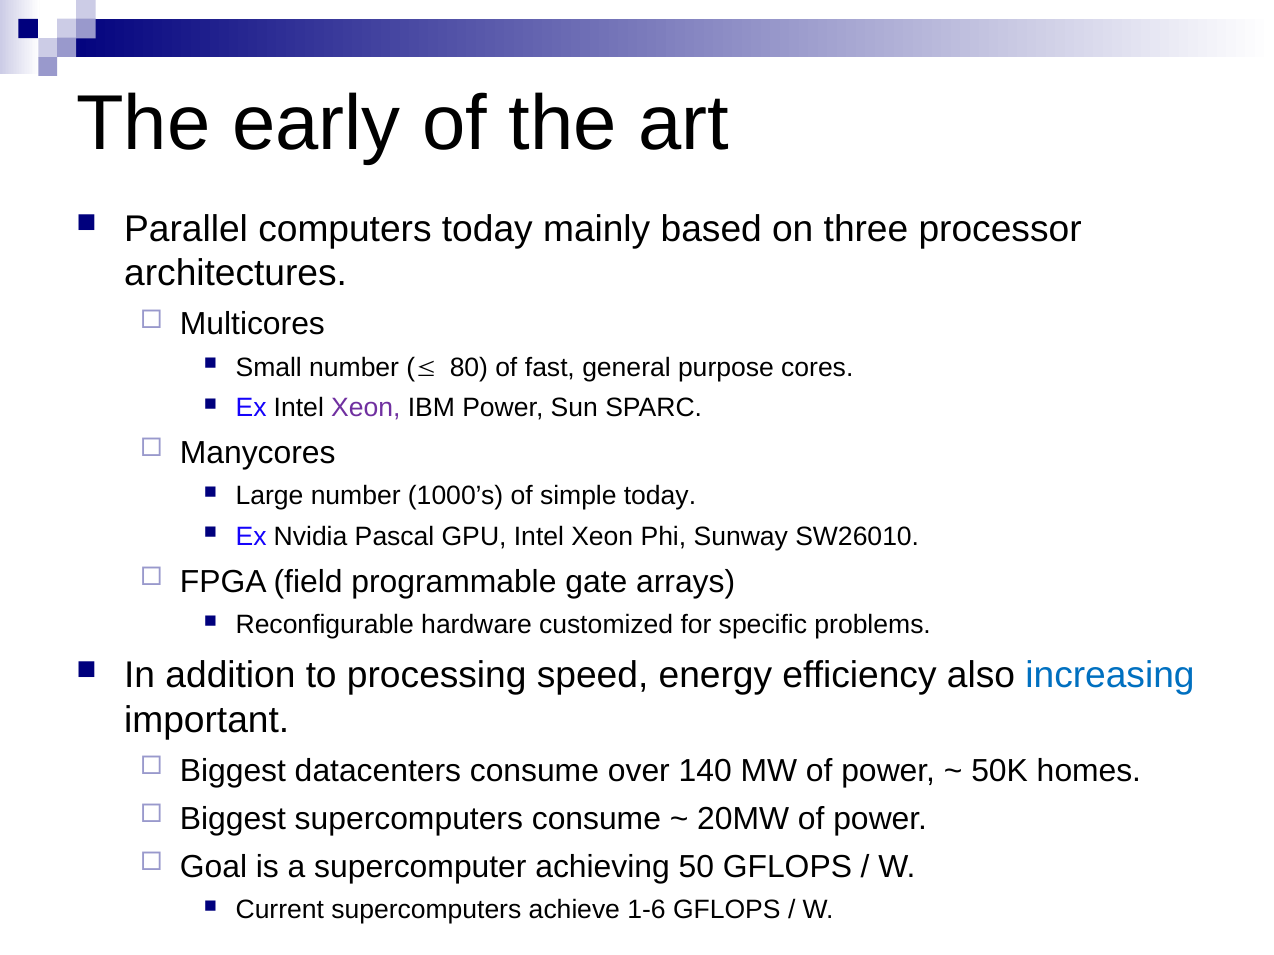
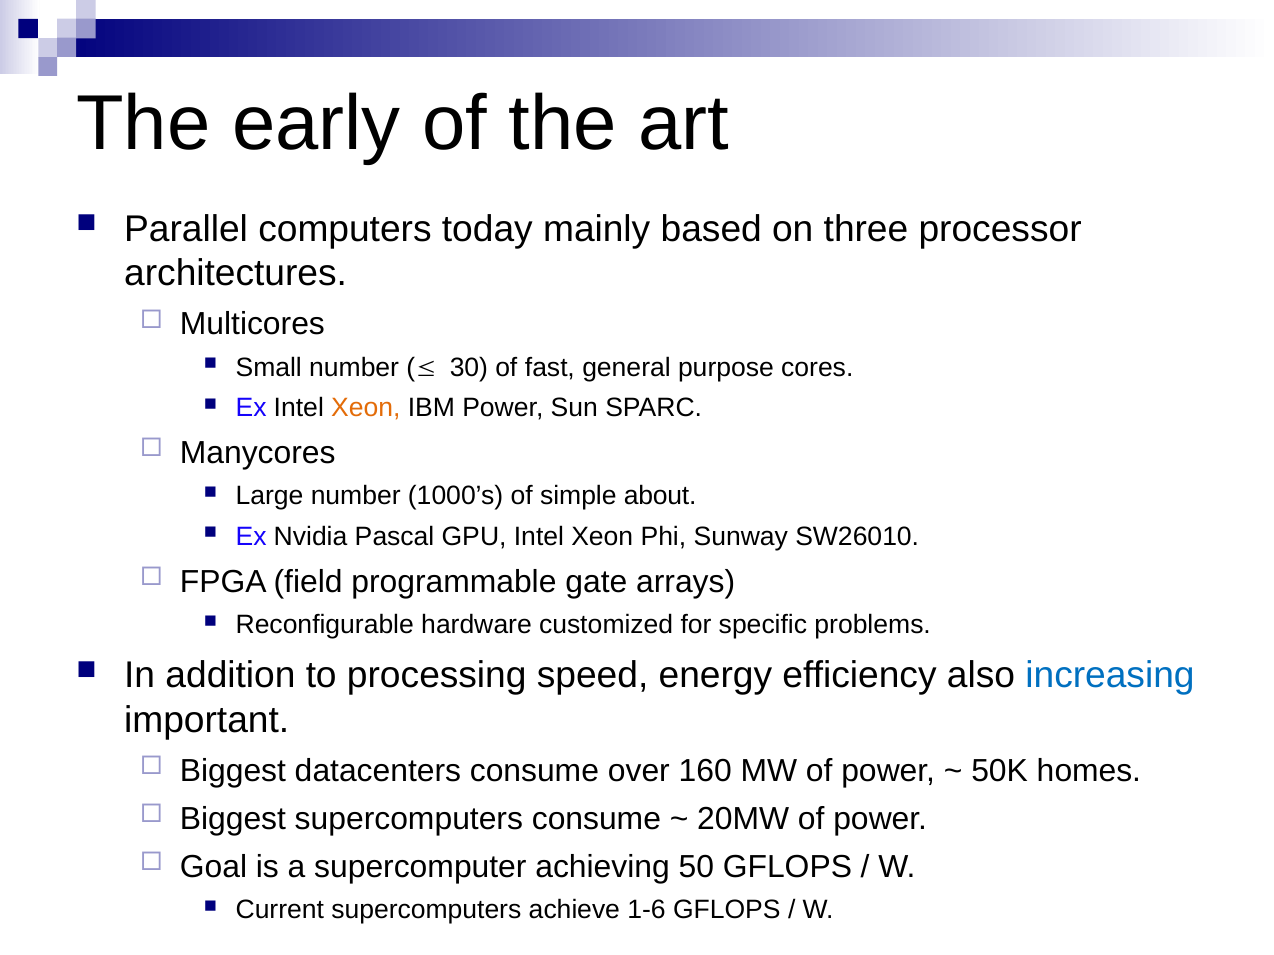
80: 80 -> 30 (469, 368)
Xeon colour: purple -> orange (366, 408)
simple today: today -> about (660, 496)
140: 140 -> 160 (705, 771)
